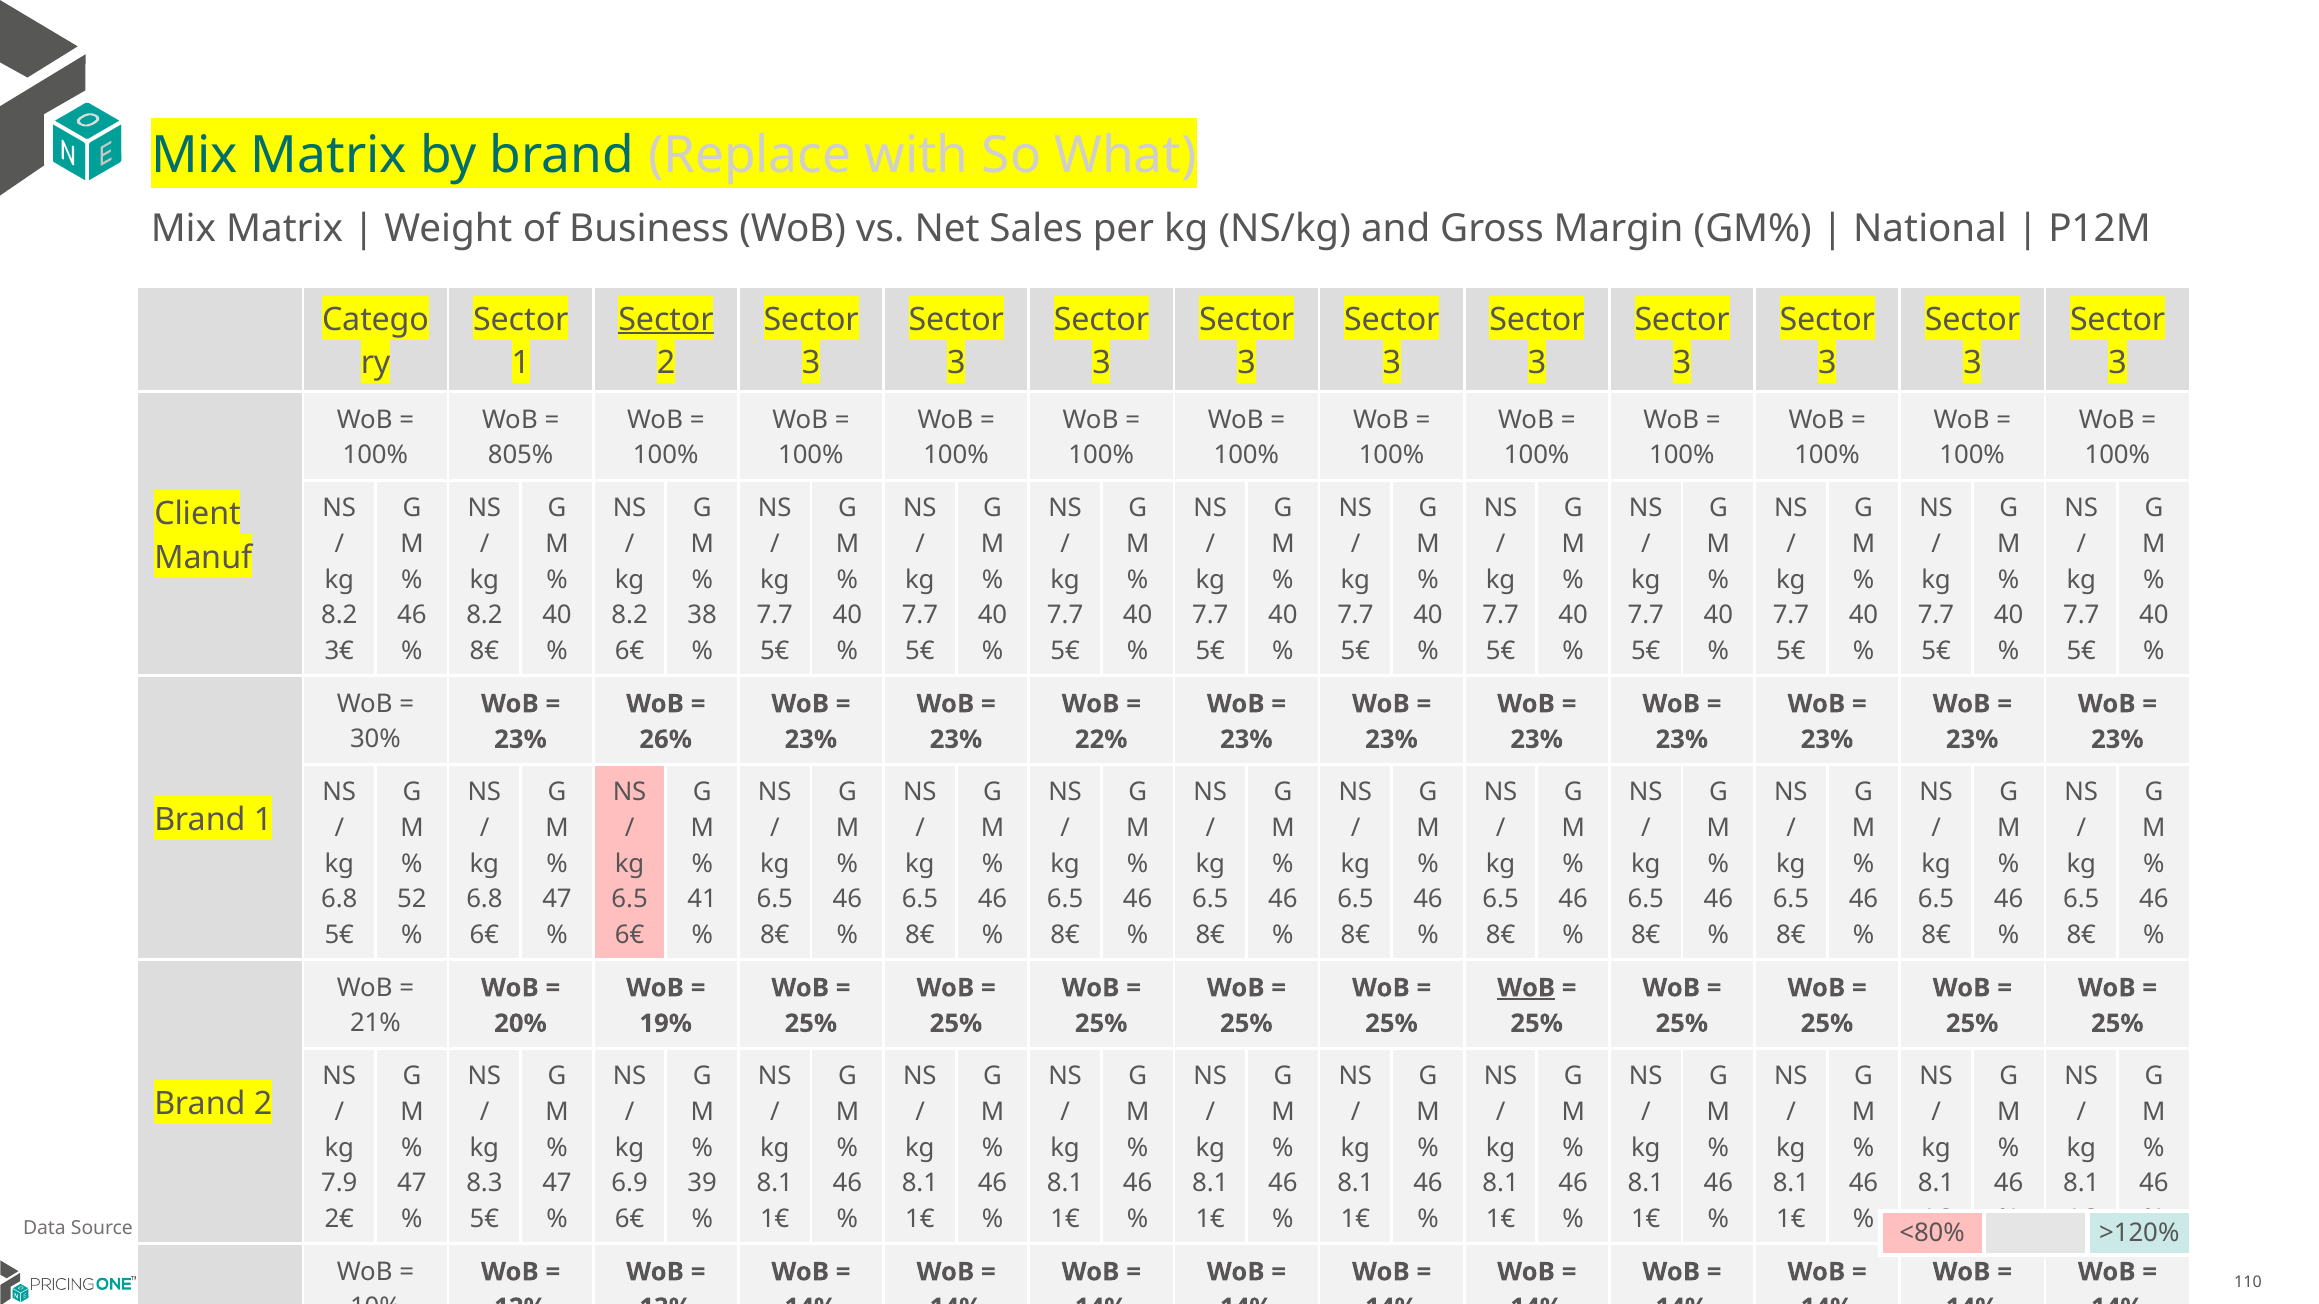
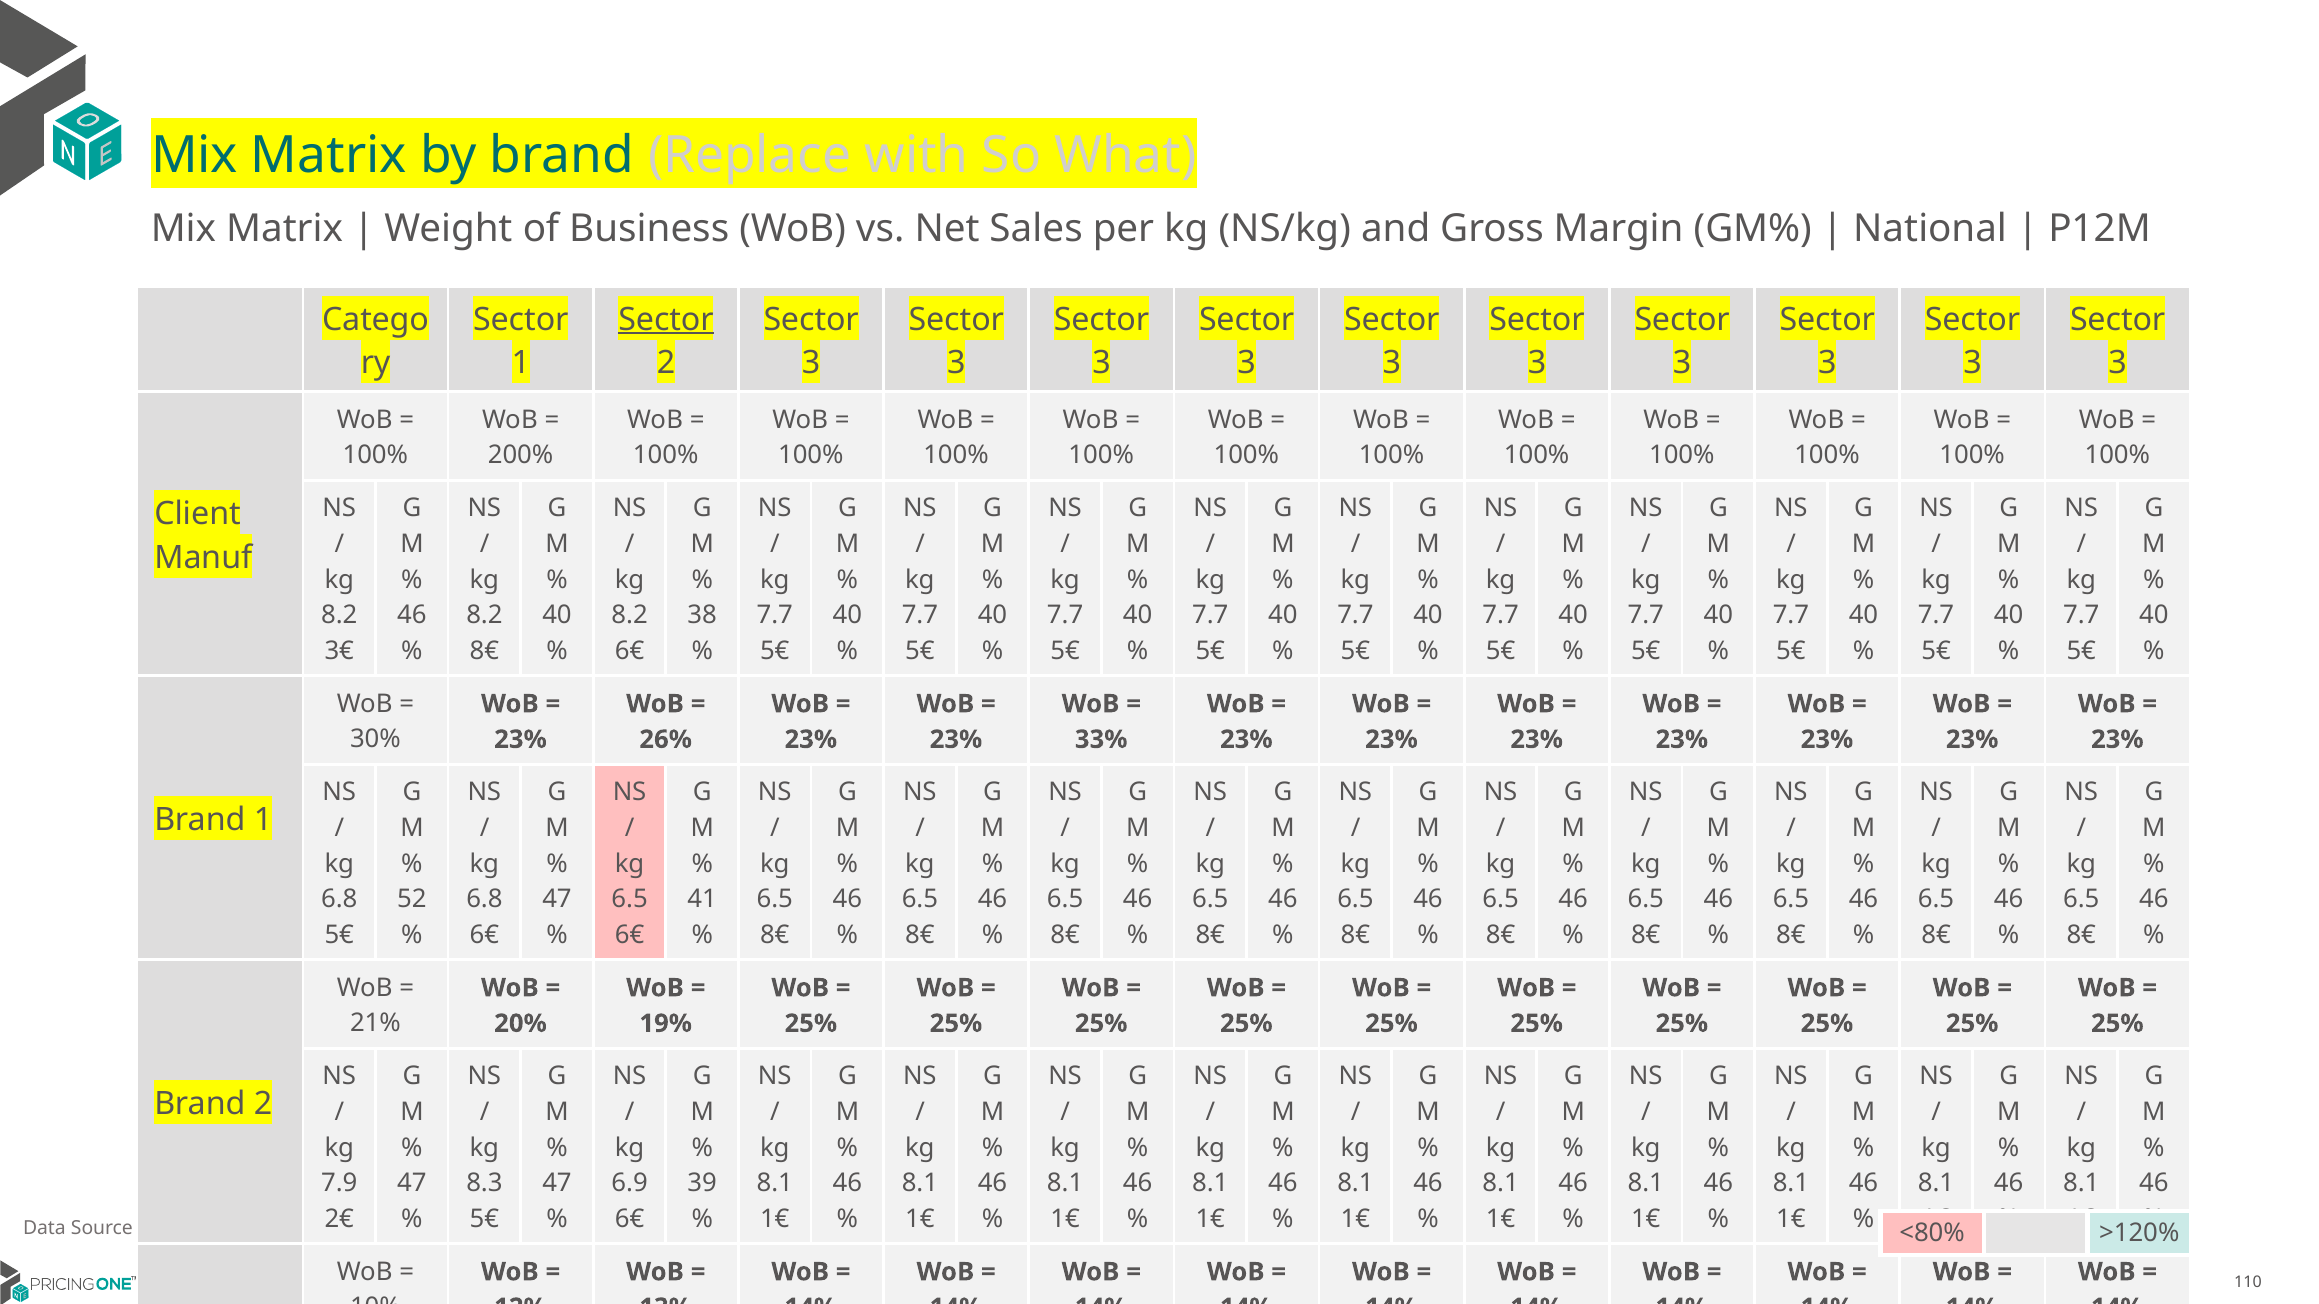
805%: 805% -> 200% (521, 456)
22%: 22% -> 33% (1101, 740)
WoB underline: present -> none (1526, 988)
